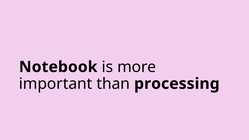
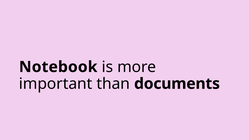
processing: processing -> documents (177, 84)
